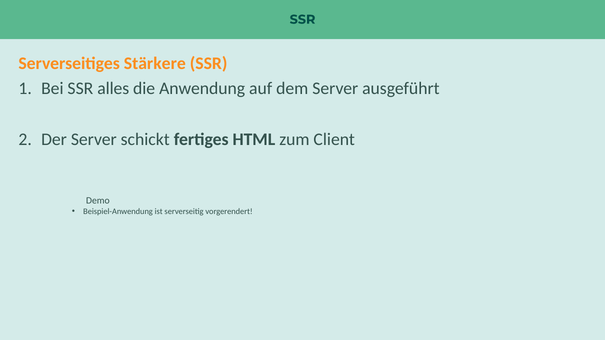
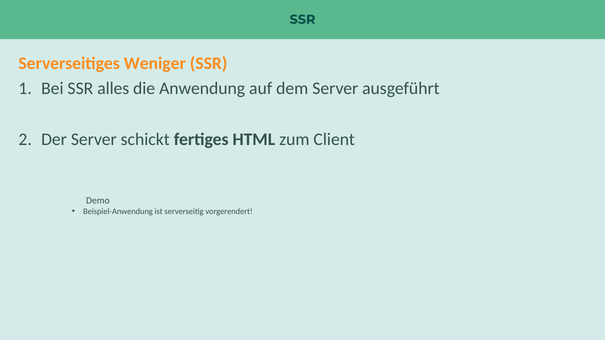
Stärkere: Stärkere -> Weniger (155, 63)
